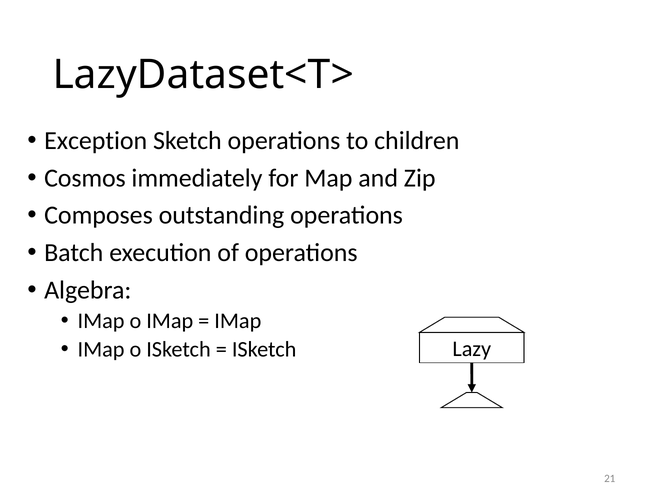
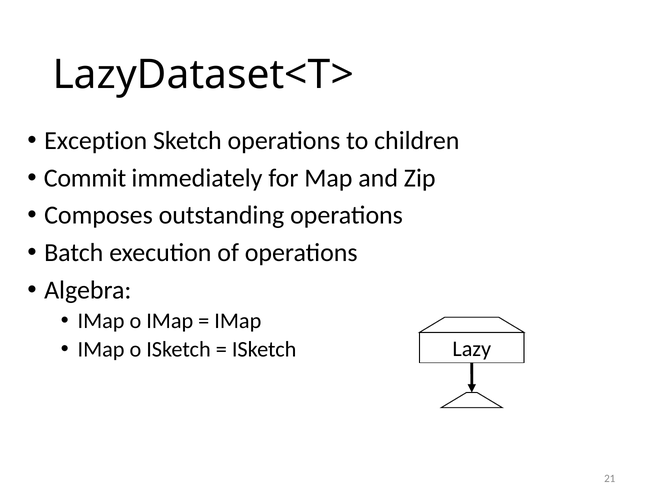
Cosmos: Cosmos -> Commit (85, 178)
